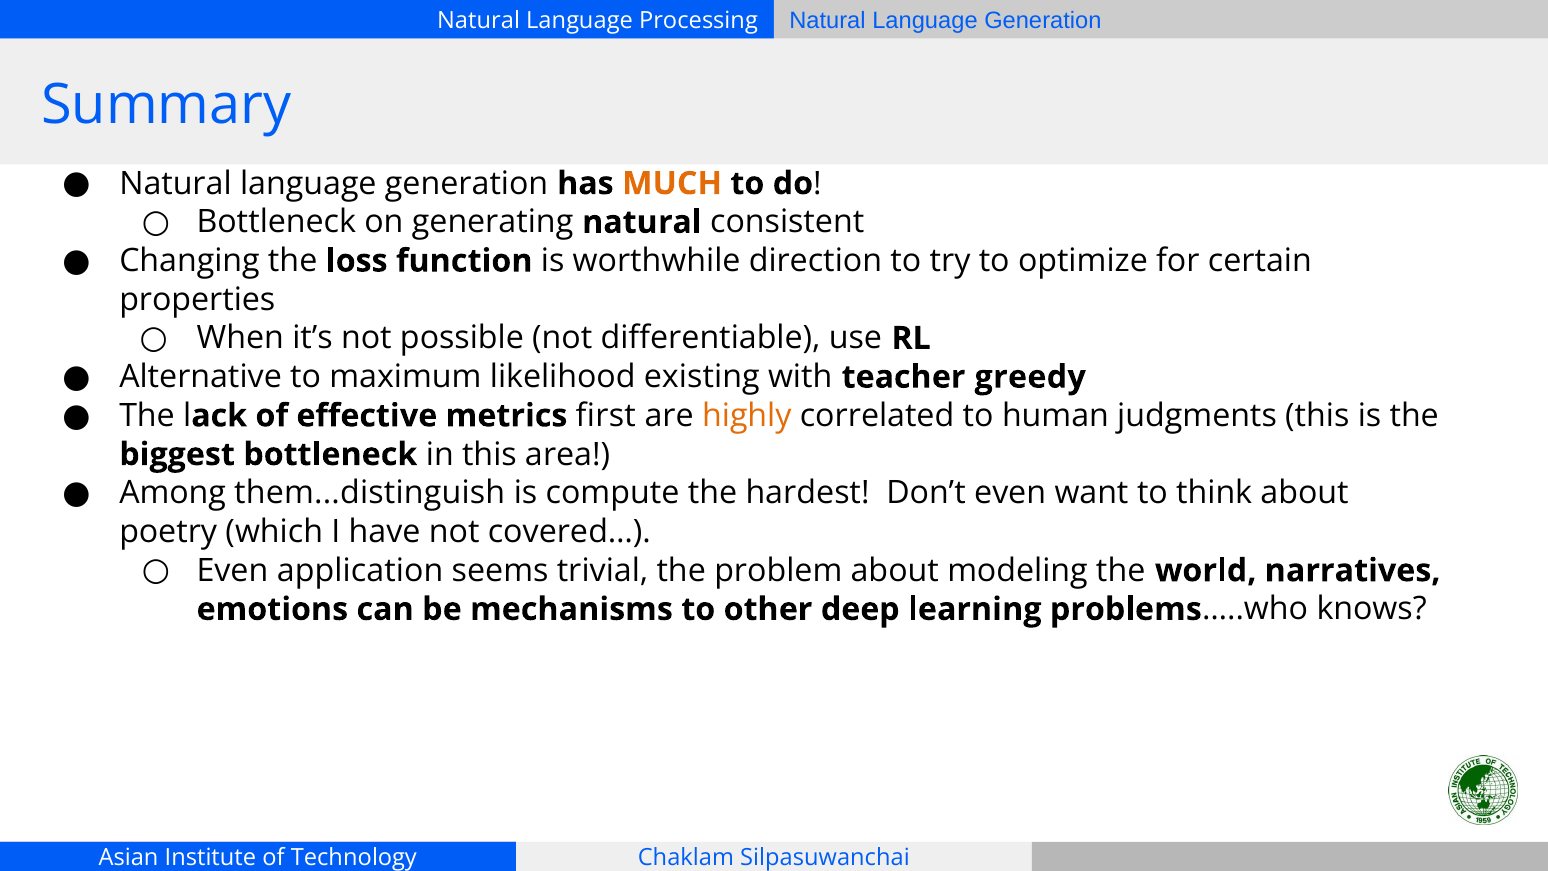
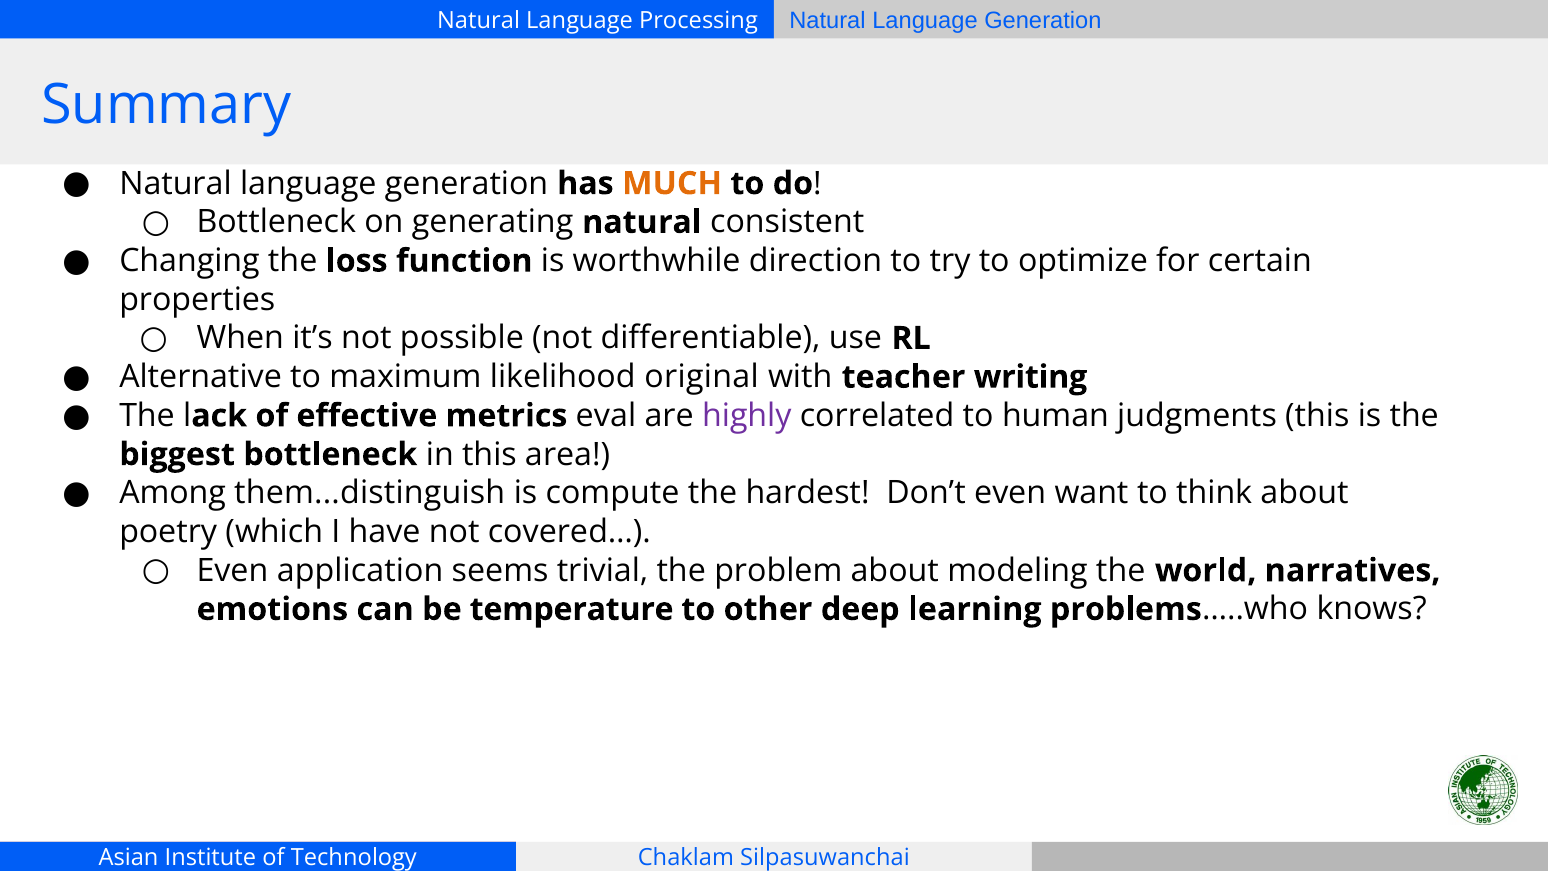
existing: existing -> original (702, 377)
greedy: greedy -> writing (1030, 377)
first: first -> eval (606, 416)
highly colour: orange -> purple (747, 416)
mechanisms: mechanisms -> temperature (572, 609)
